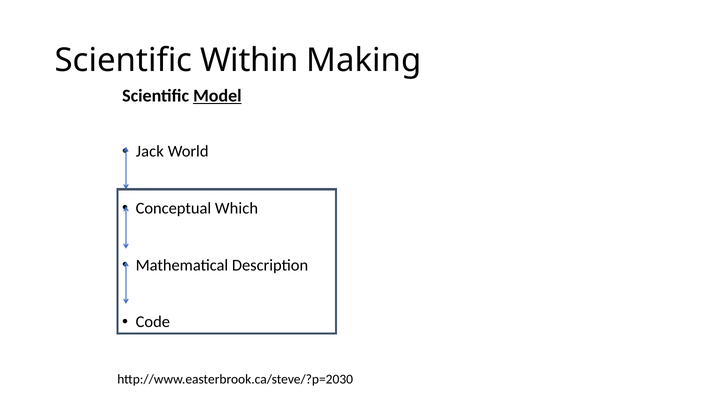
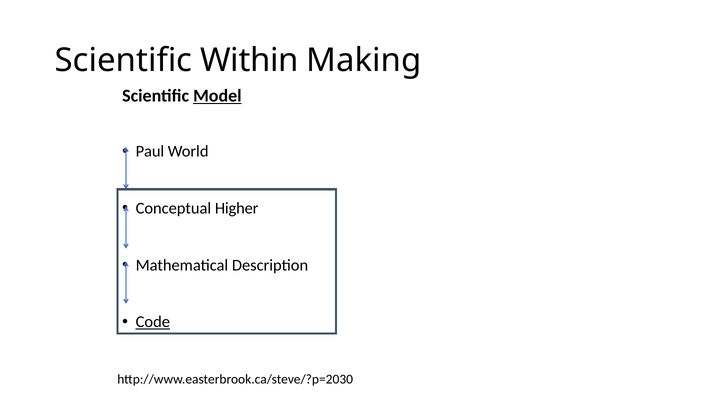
Jack: Jack -> Paul (150, 152)
Which: Which -> Higher (237, 209)
Code underline: none -> present (153, 322)
